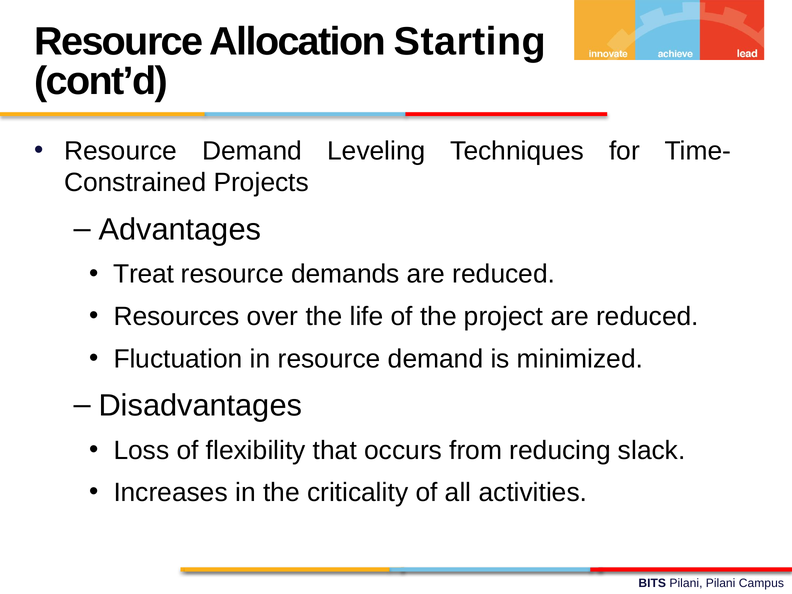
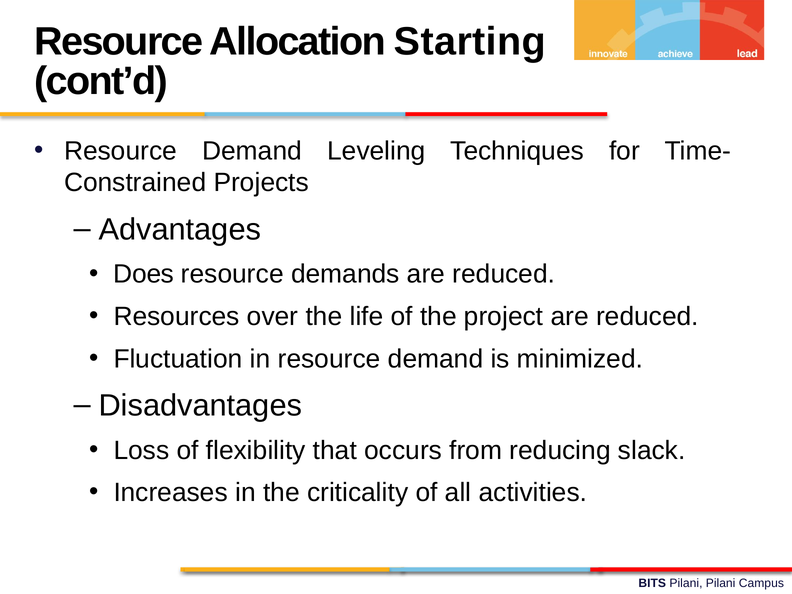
Treat: Treat -> Does (144, 274)
